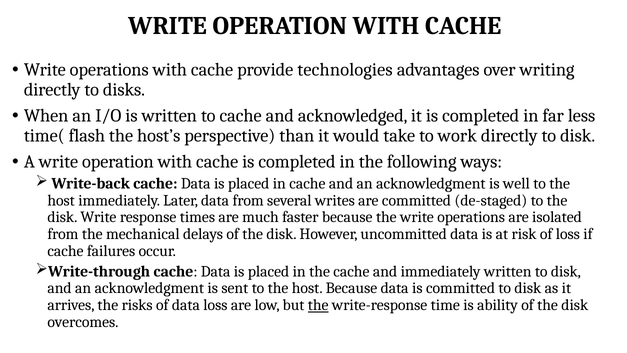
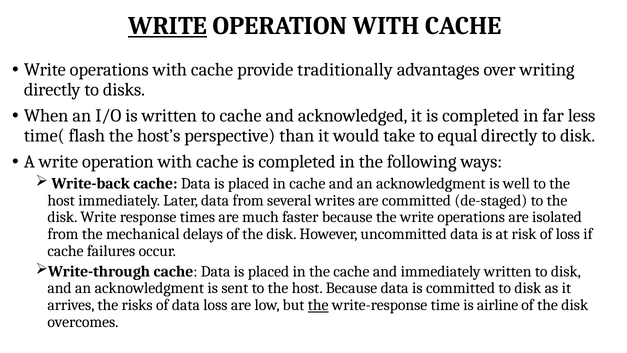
WRITE underline: none -> present (168, 26)
technologies: technologies -> traditionally (345, 70)
work: work -> equal (457, 135)
ability: ability -> airline (498, 305)
